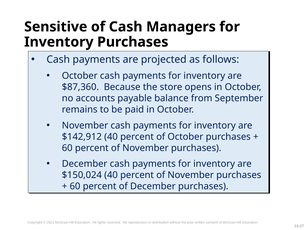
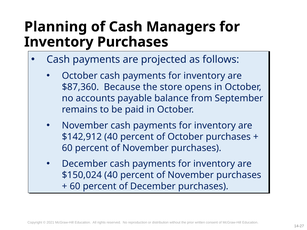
Sensitive: Sensitive -> Planning (56, 27)
